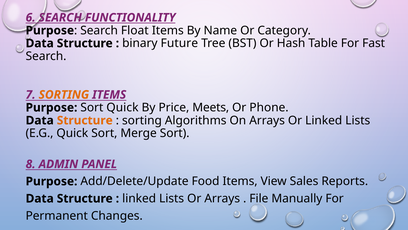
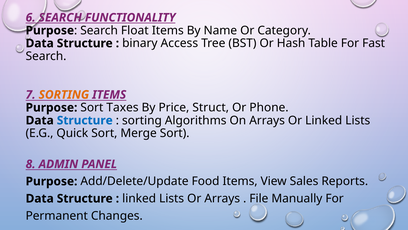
Future: Future -> Access (179, 43)
Sort Quick: Quick -> Taxes (122, 107)
Meets: Meets -> Struct (211, 107)
Structure colour: orange -> blue (85, 120)
